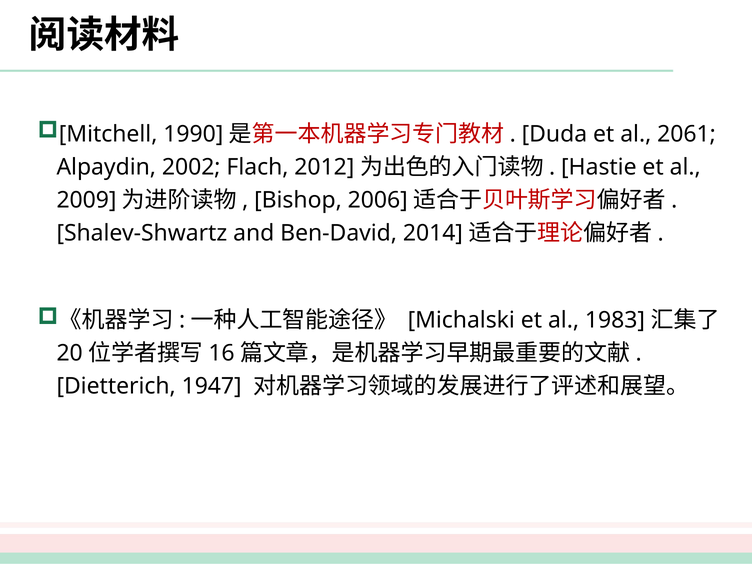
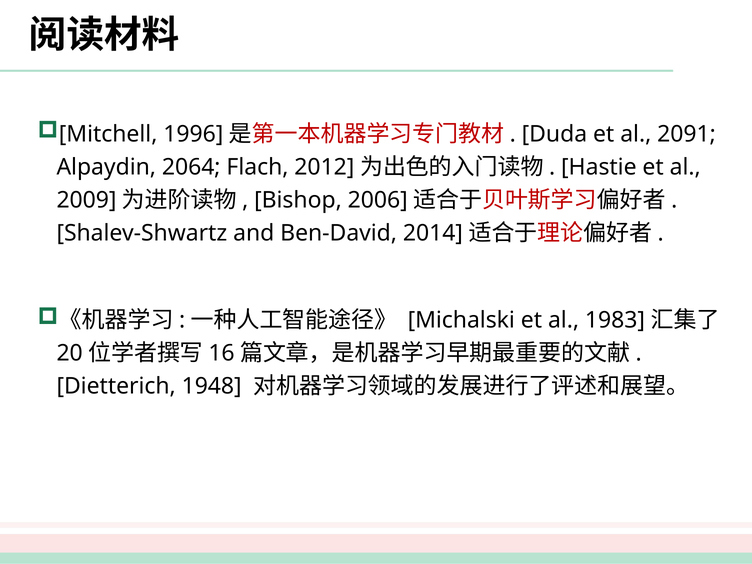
1990: 1990 -> 1996 (193, 134)
2061: 2061 -> 2091 (687, 134)
2002: 2002 -> 2064 (191, 167)
1947: 1947 -> 1948 (212, 386)
